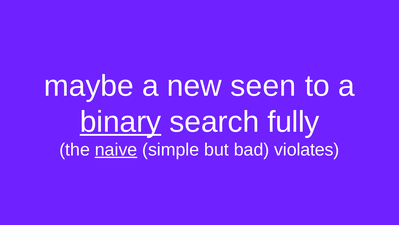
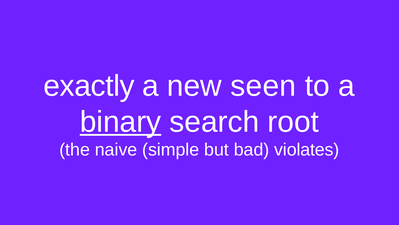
maybe: maybe -> exactly (89, 86)
fully: fully -> root (293, 122)
naive underline: present -> none (116, 149)
